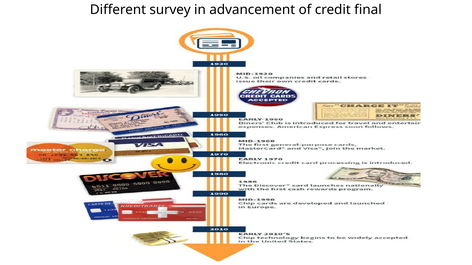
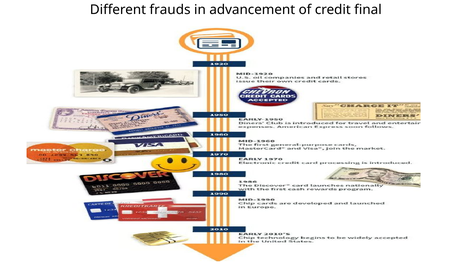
survey: survey -> frauds (170, 10)
